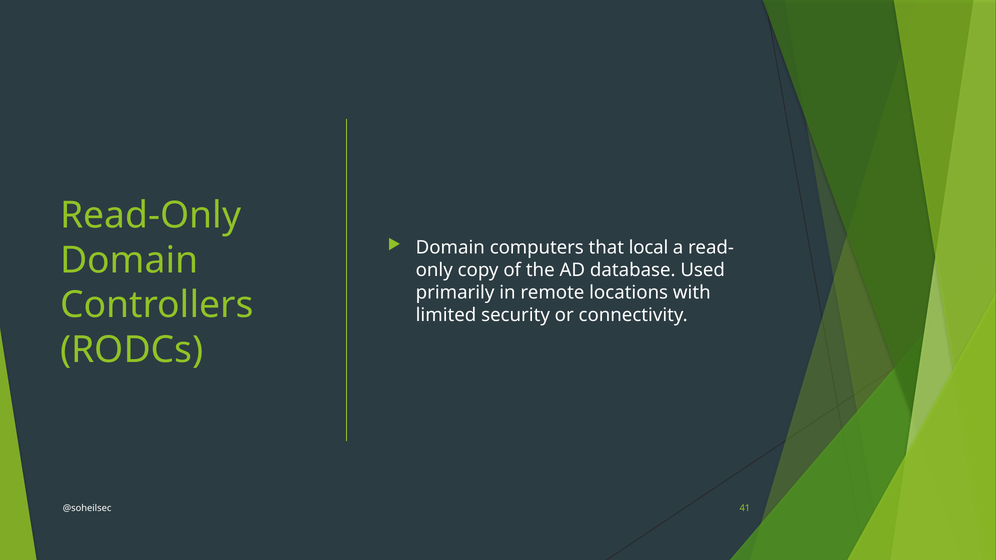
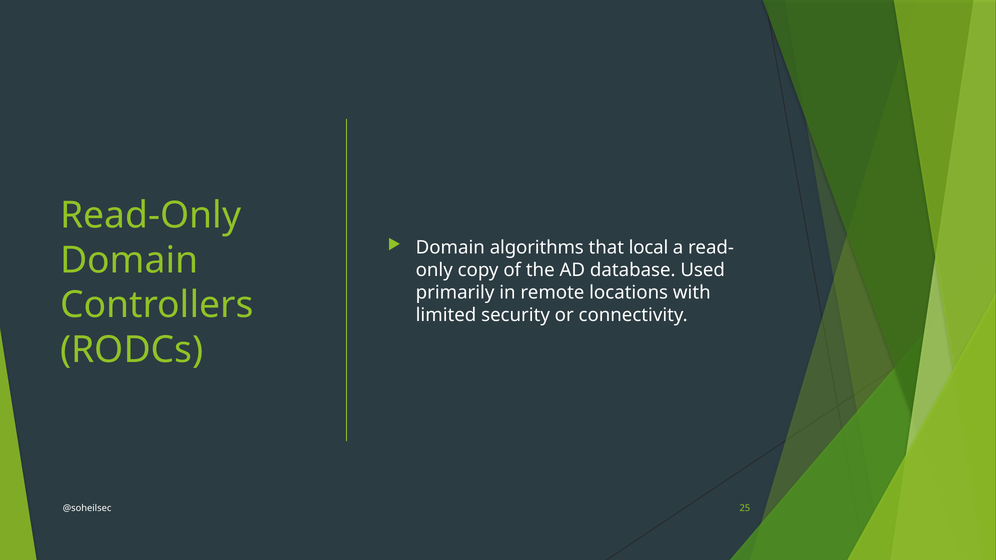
computers: computers -> algorithms (537, 248)
41: 41 -> 25 (745, 508)
